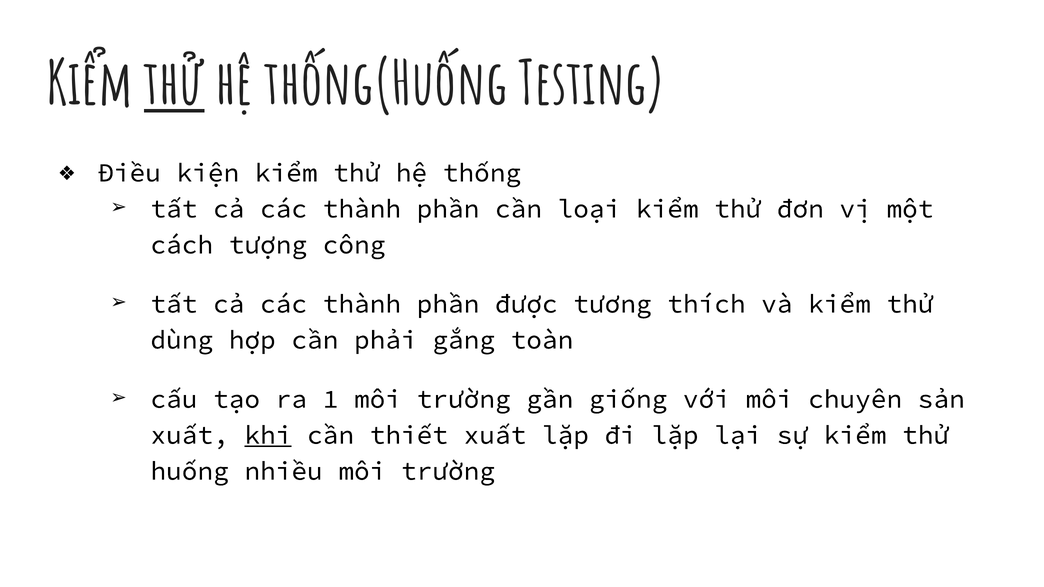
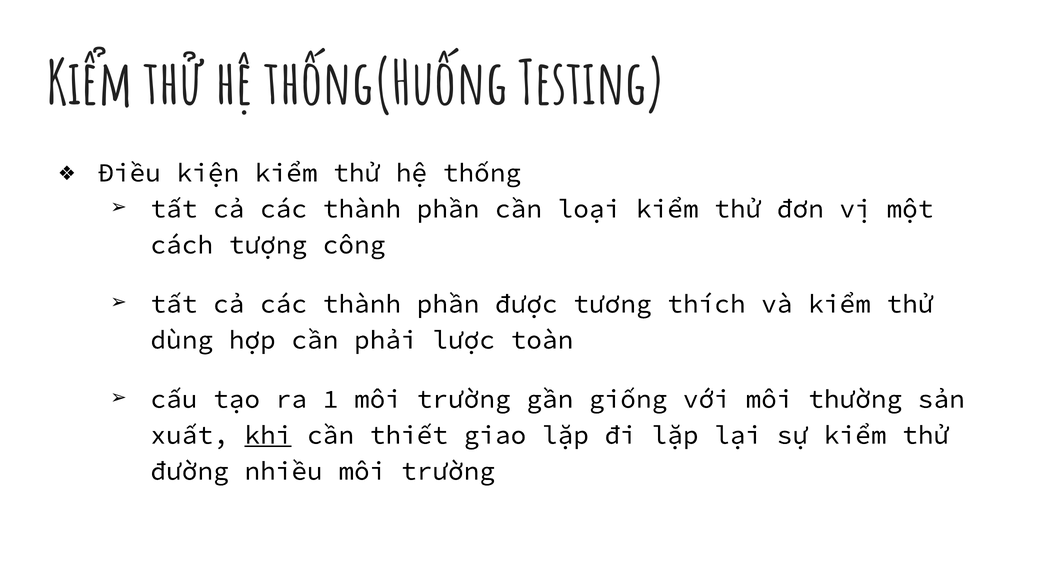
thử underline: present -> none (174, 85)
gắng: gắng -> lược (464, 340)
chuyên: chuyên -> thường (855, 399)
thiết xuất: xuất -> giao (495, 435)
huống: huống -> đường (190, 471)
